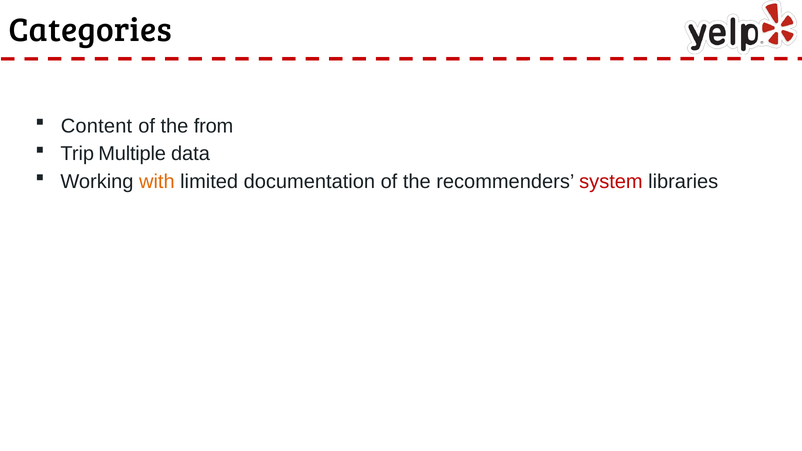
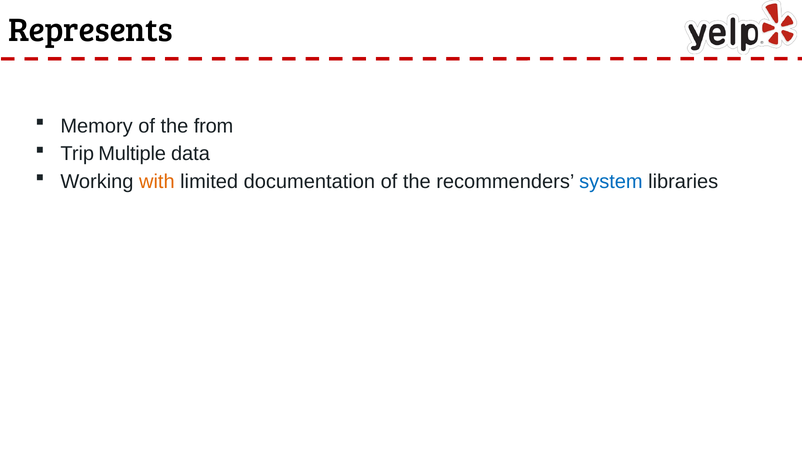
Categories: Categories -> Represents (90, 30)
Content: Content -> Memory (97, 126)
system colour: red -> blue (611, 181)
